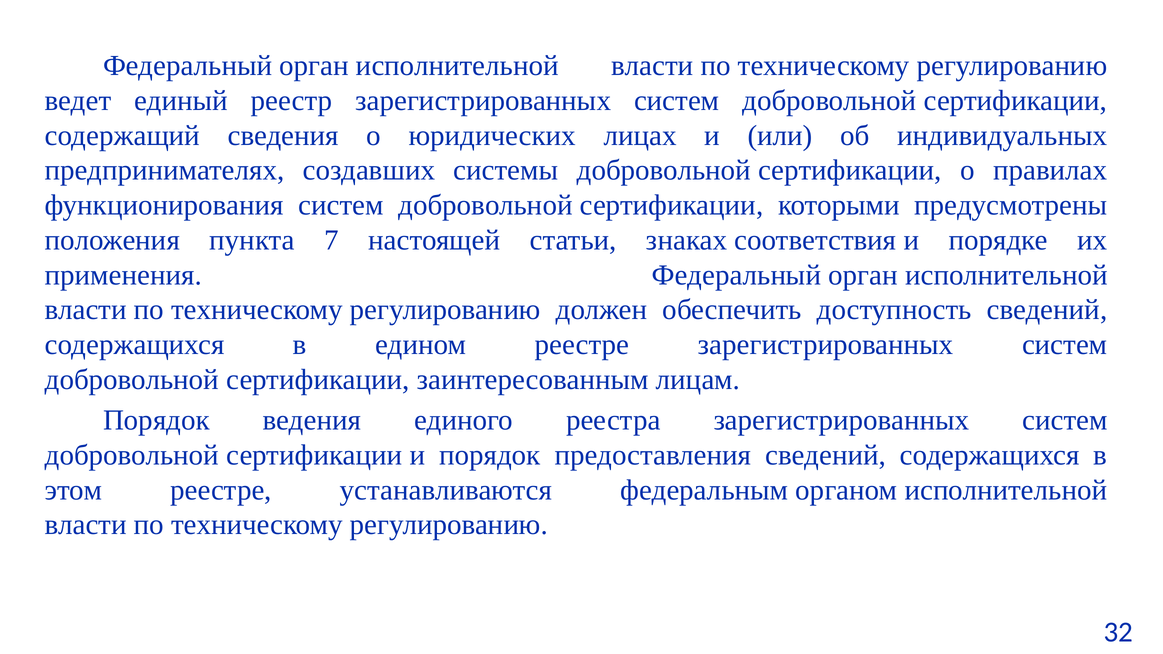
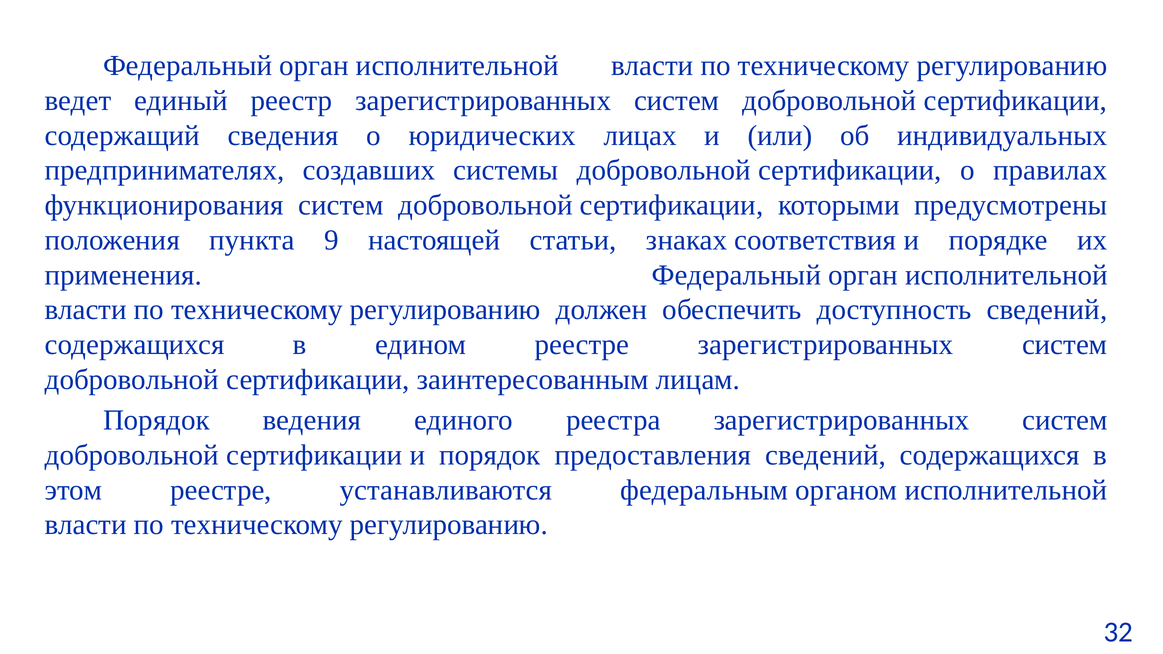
7: 7 -> 9 (332, 240)
